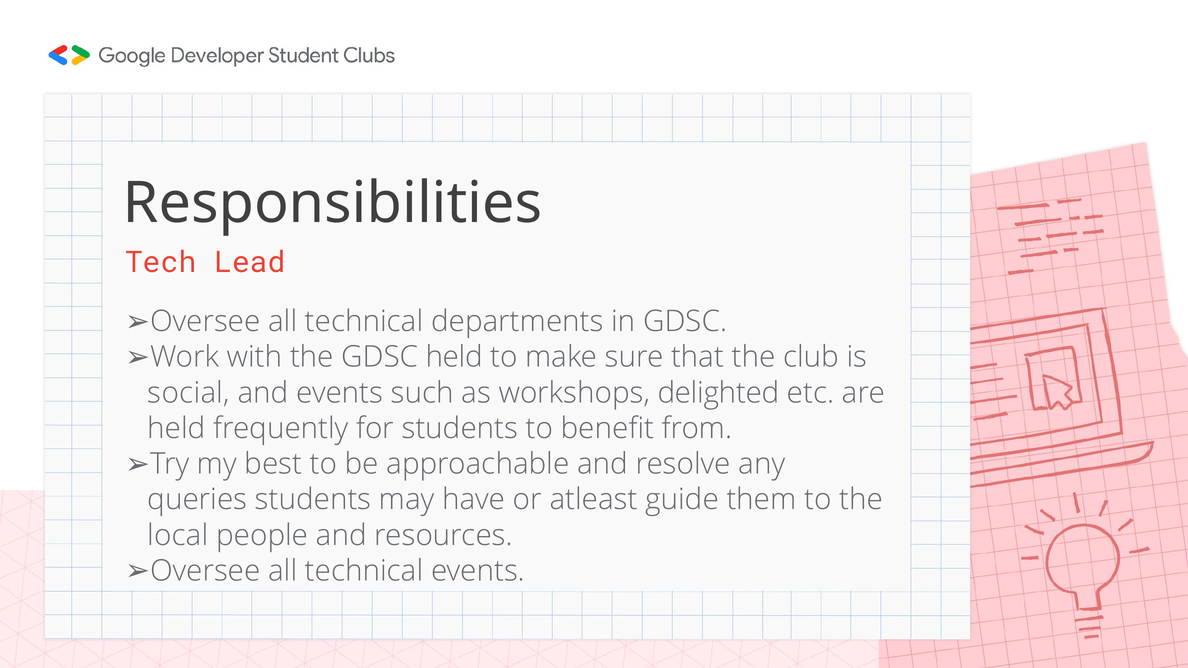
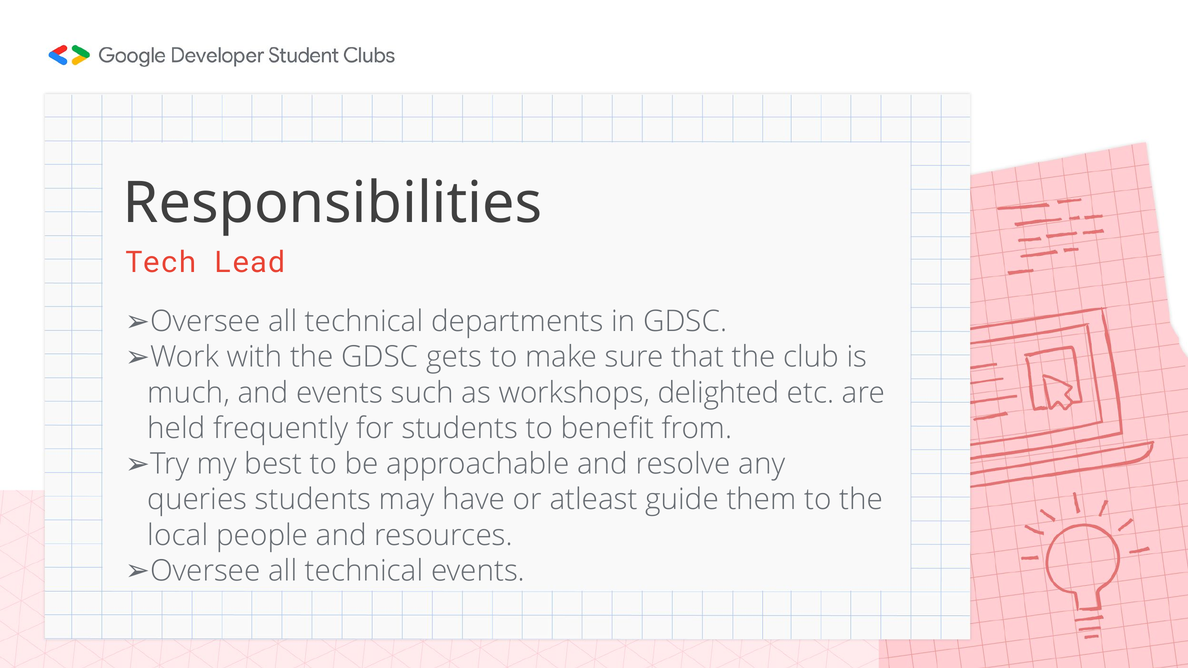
GDSC held: held -> gets (454, 357)
social: social -> much (189, 393)
